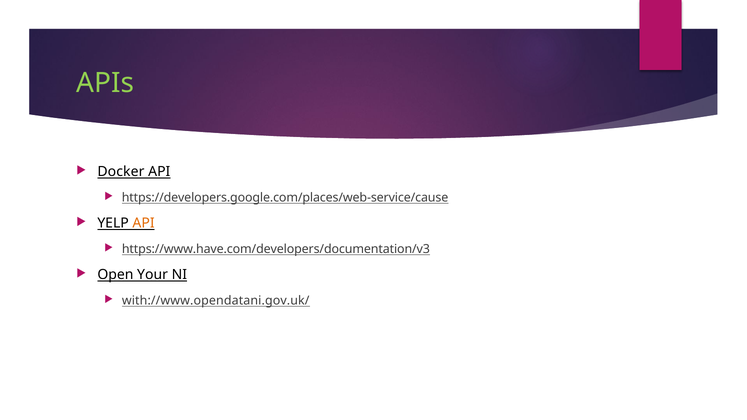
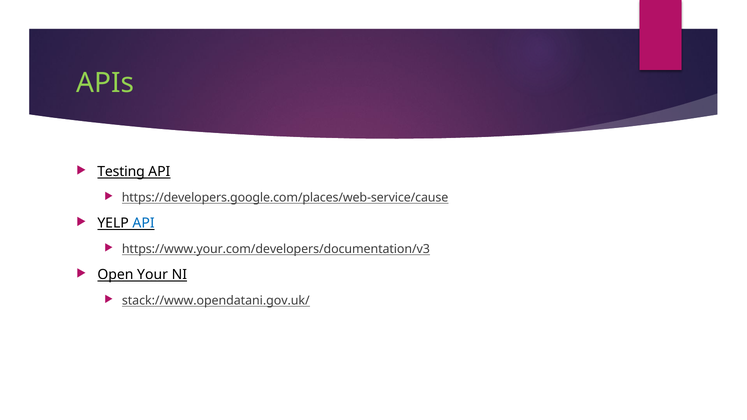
Docker: Docker -> Testing (121, 172)
API colour: orange -> blue (144, 223)
https://www.have.com/developers/documentation/v3: https://www.have.com/developers/documentation/v3 -> https://www.your.com/developers/documentation/v3 (276, 249)
with://www.opendatani.gov.uk/: with://www.opendatani.gov.uk/ -> stack://www.opendatani.gov.uk/ (216, 301)
